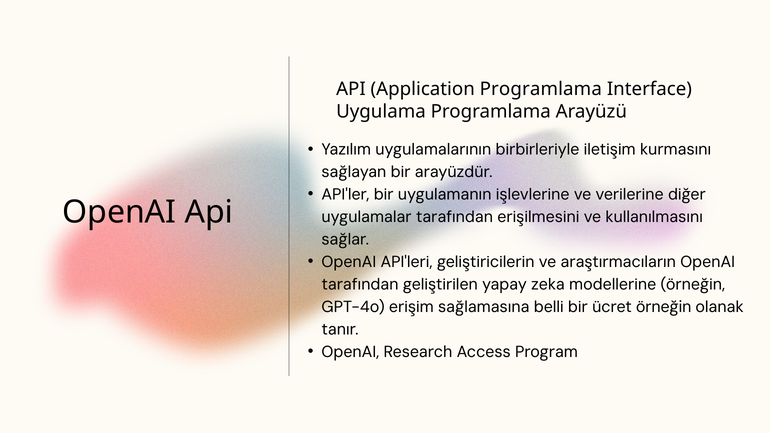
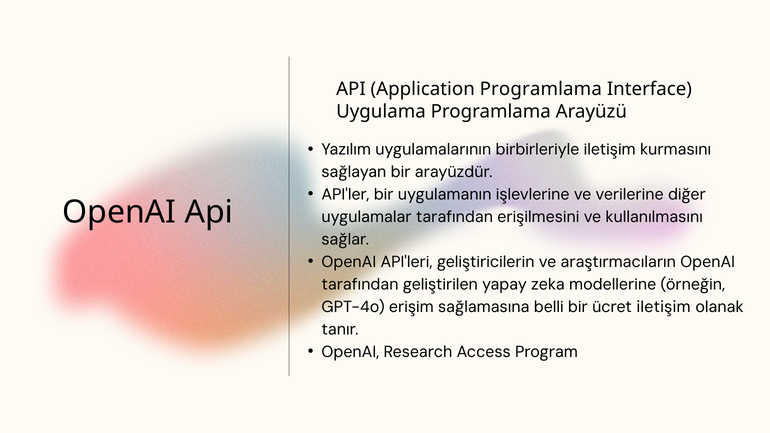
ücret örneğin: örneğin -> iletişim (664, 307)
